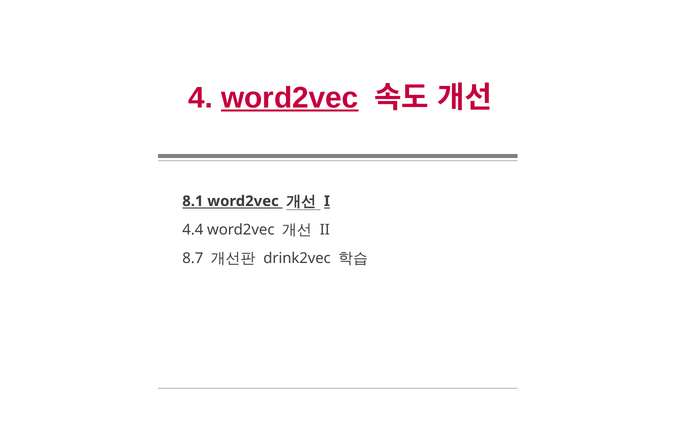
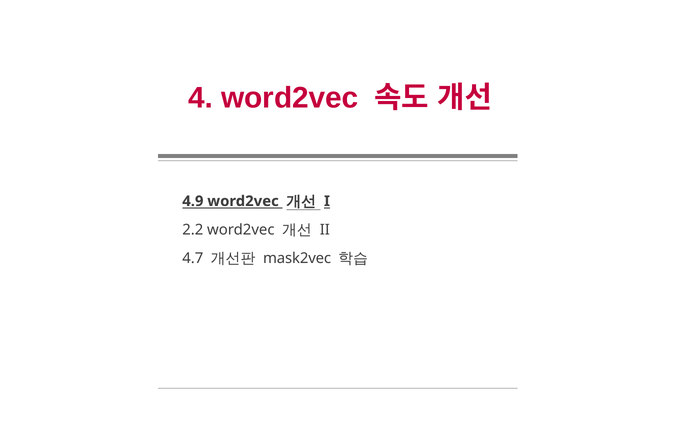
word2vec underline: present -> none (290, 98)
8.1: 8.1 -> 4.9 (193, 201)
4.4: 4.4 -> 2.2 (193, 230)
8.7: 8.7 -> 4.7 (193, 258)
drink2vec: drink2vec -> mask2vec (297, 258)
